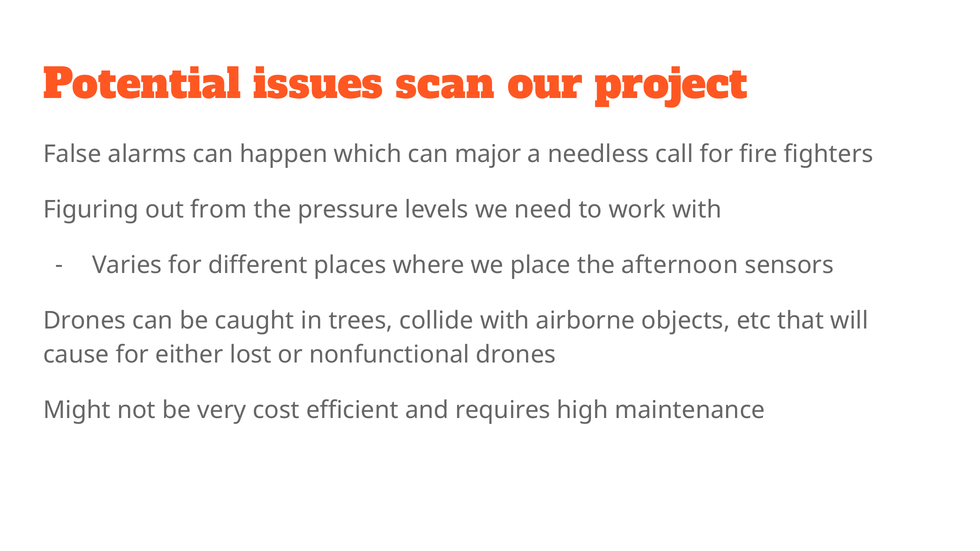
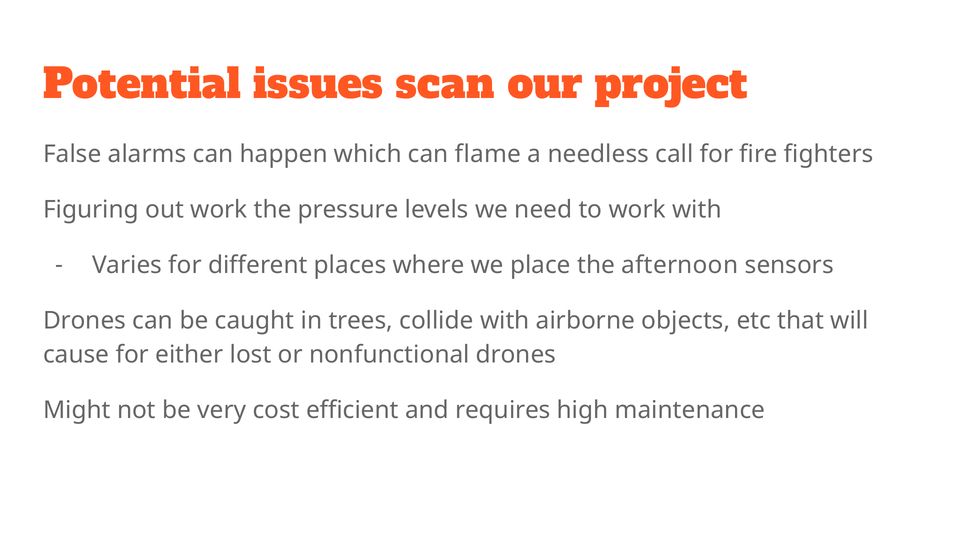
major: major -> flame (488, 154)
out from: from -> work (219, 210)
